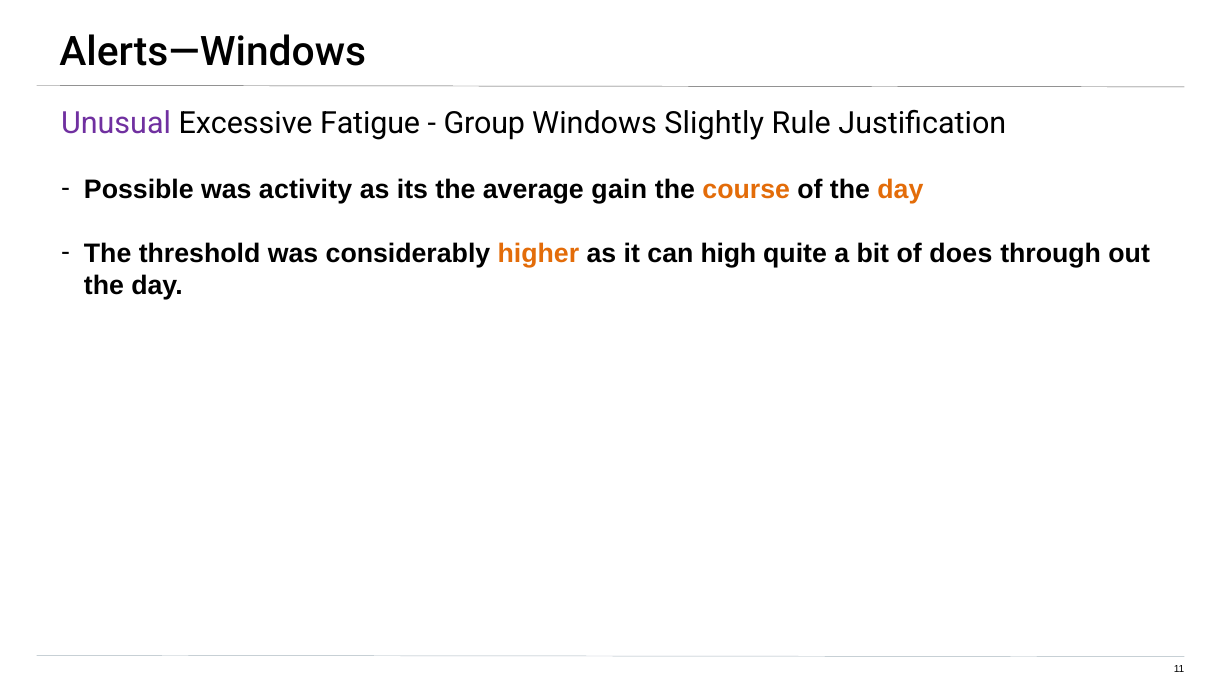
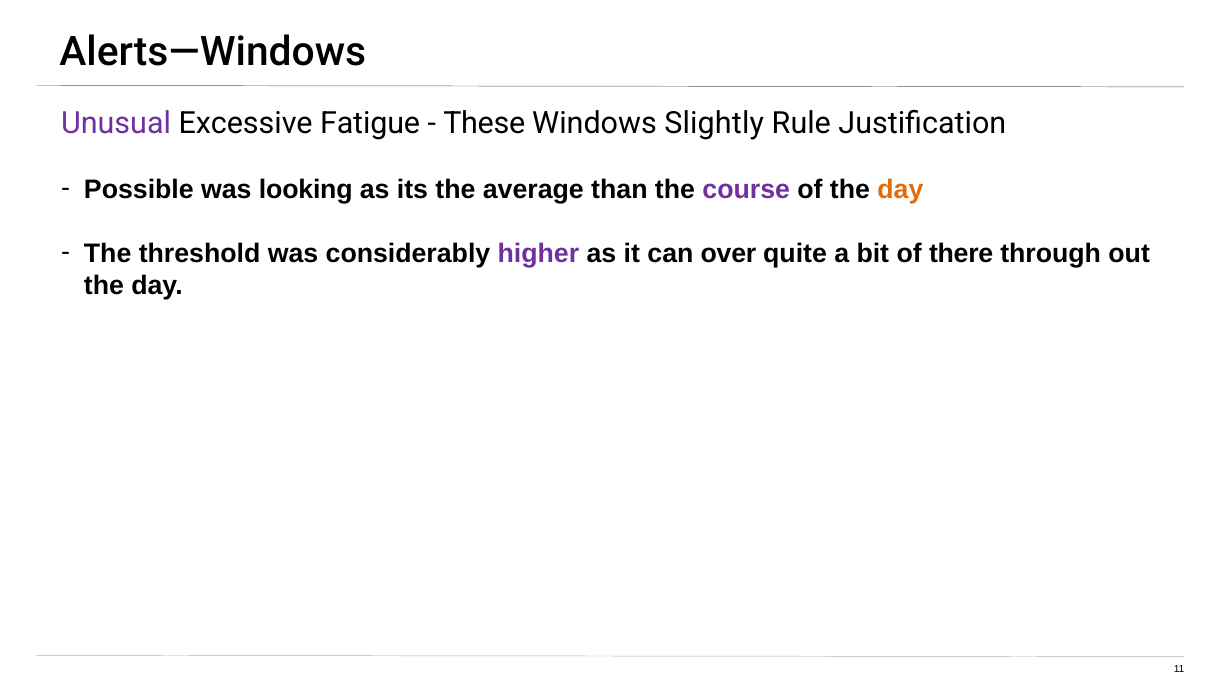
Group: Group -> These (484, 123)
activity: activity -> looking (306, 189)
gain: gain -> than (619, 189)
course colour: orange -> purple (746, 189)
higher colour: orange -> purple (538, 254)
high: high -> over (728, 254)
does: does -> there (961, 254)
